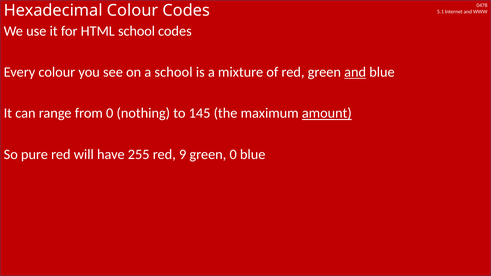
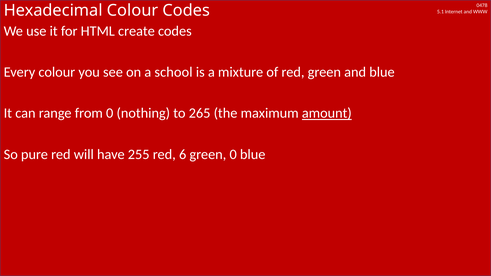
HTML school: school -> create (136, 31)
and underline: present -> none (355, 72)
145: 145 -> 265 (200, 113)
9: 9 -> 6 (183, 154)
